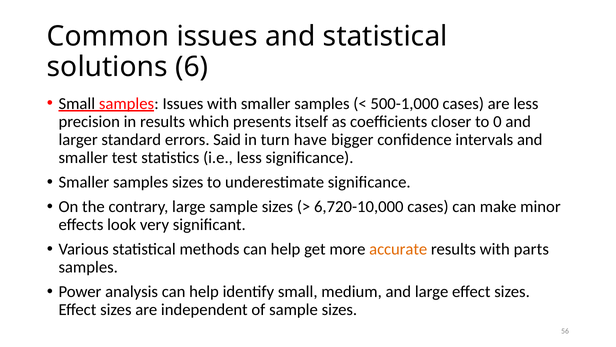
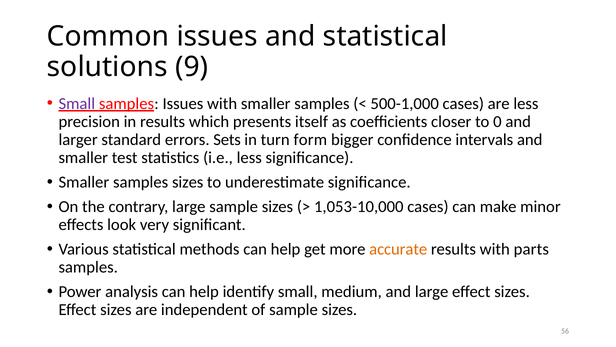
6: 6 -> 9 (192, 67)
Small colour: black -> purple (77, 103)
Said: Said -> Sets (227, 139)
have: have -> form (310, 139)
6,720-10,000: 6,720-10,000 -> 1,053-10,000 (359, 206)
